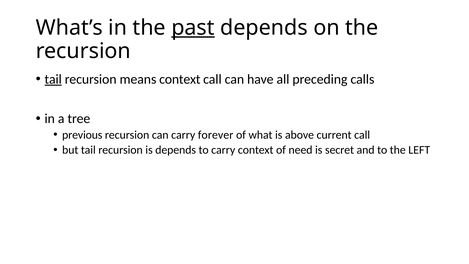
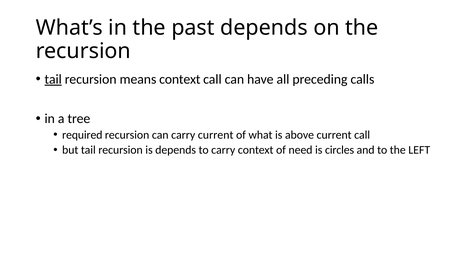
past underline: present -> none (193, 28)
previous: previous -> required (82, 135)
carry forever: forever -> current (216, 135)
secret: secret -> circles (340, 150)
